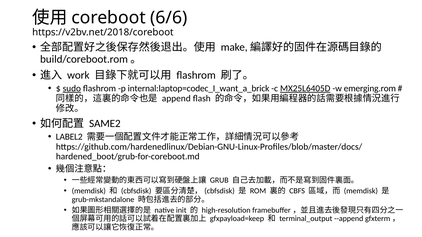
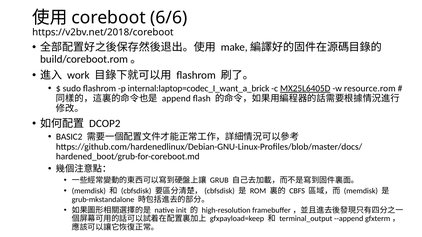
sudo underline: present -> none (72, 89)
emerging.rom: emerging.rom -> resource.rom (370, 89)
SAME2: SAME2 -> DCOP2 (105, 124)
LABEL2: LABEL2 -> BASIC2 (69, 137)
